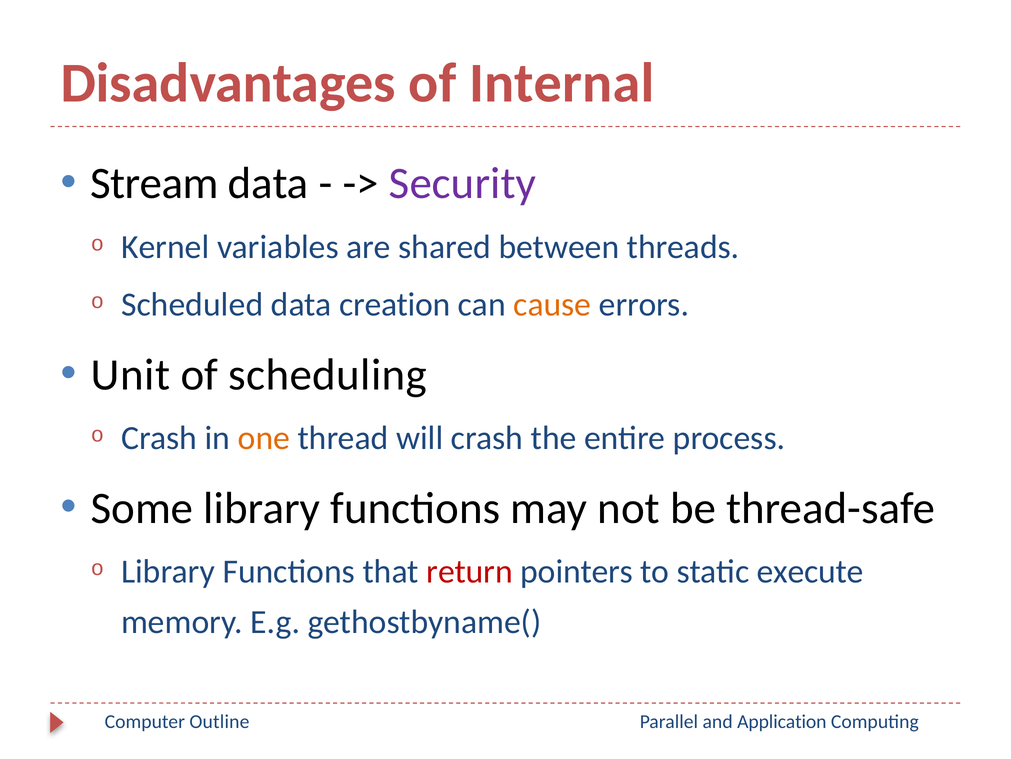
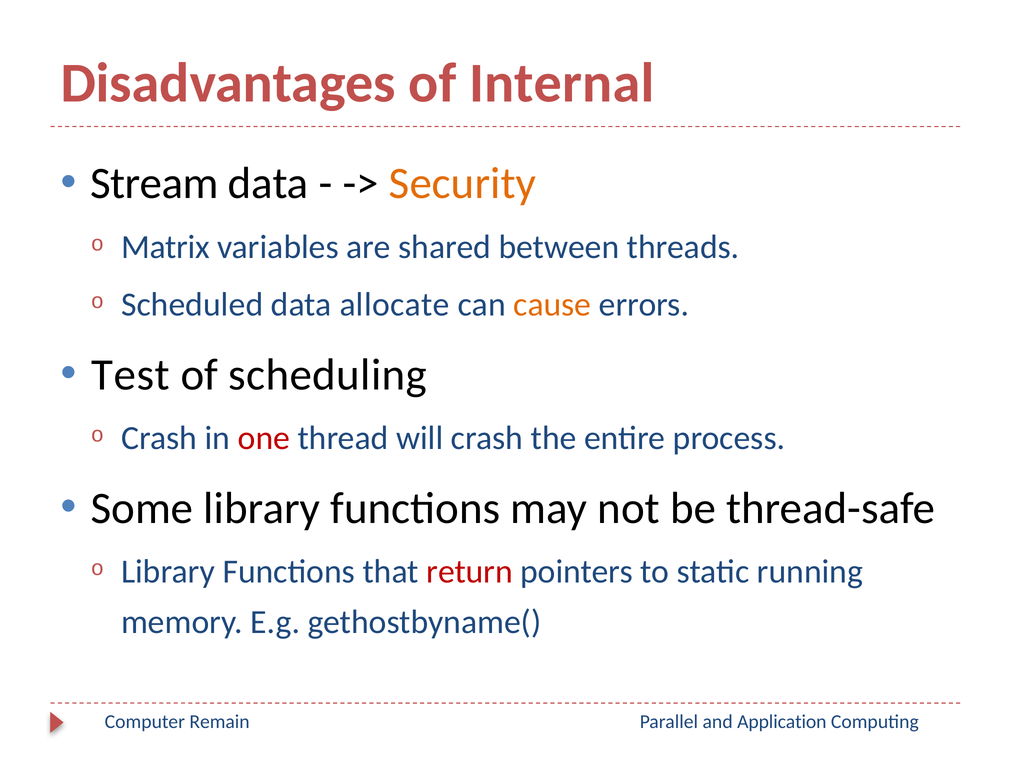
Security colour: purple -> orange (462, 183)
Kernel: Kernel -> Matrix (165, 247)
creation: creation -> allocate (395, 304)
Unit: Unit -> Test (130, 374)
one colour: orange -> red (264, 438)
execute: execute -> running (810, 571)
Outline: Outline -> Remain (220, 721)
